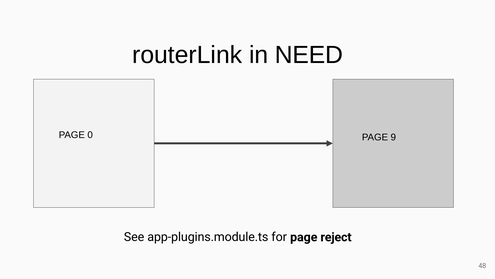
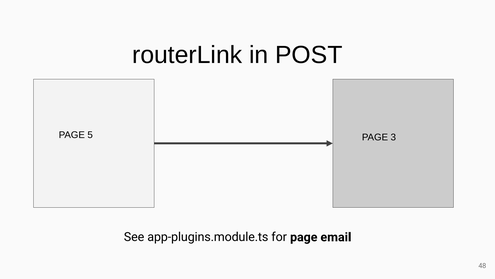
NEED: NEED -> POST (309, 55)
0: 0 -> 5 (90, 135)
9: 9 -> 3 (393, 137)
reject: reject -> email (336, 237)
